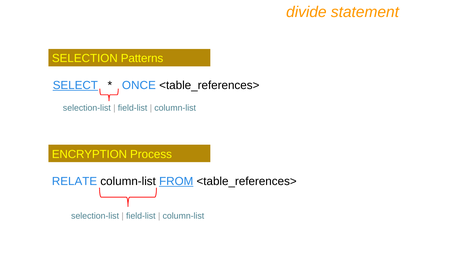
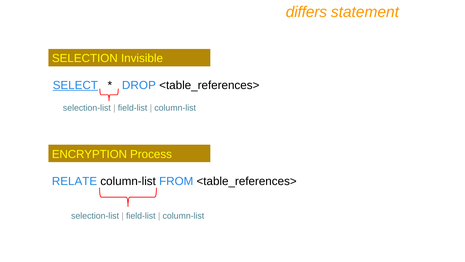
divide: divide -> differs (306, 12)
Patterns: Patterns -> Invisible (142, 58)
ONCE: ONCE -> DROP (139, 85)
FROM underline: present -> none (176, 181)
